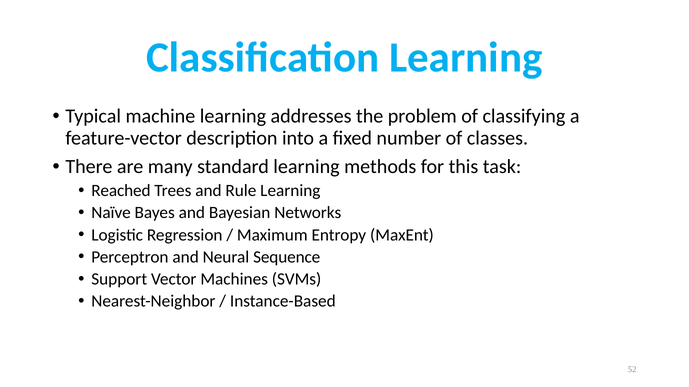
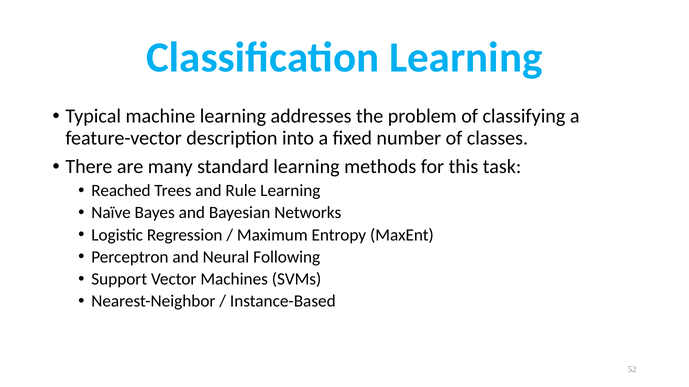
Sequence: Sequence -> Following (287, 257)
